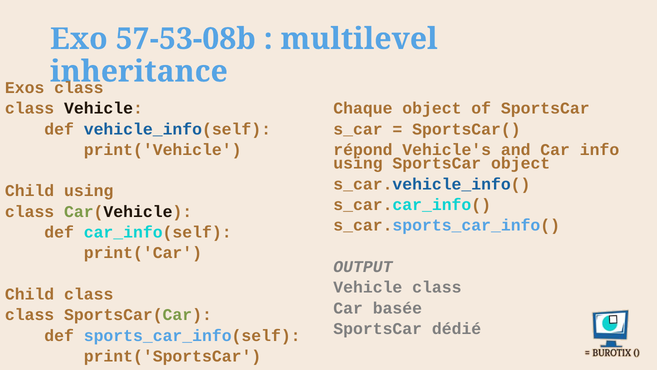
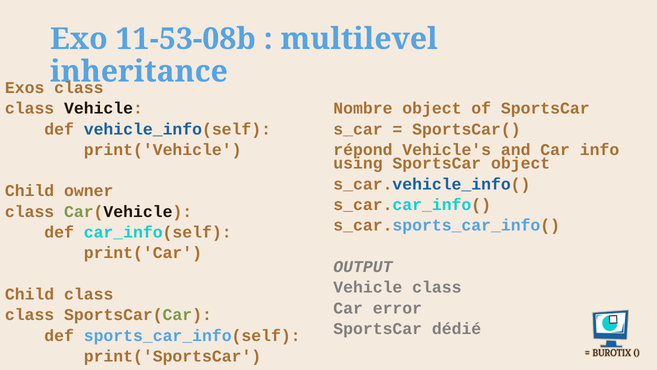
57-53-08b: 57-53-08b -> 11-53-08b (186, 39)
Chaque: Chaque -> Nombre (363, 108)
Child using: using -> owner (89, 191)
basée: basée -> error (397, 308)
